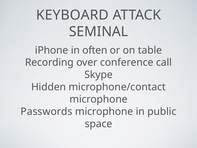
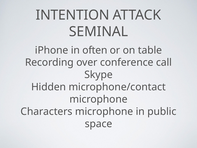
KEYBOARD: KEYBOARD -> INTENTION (73, 15)
Passwords: Passwords -> Characters (46, 111)
